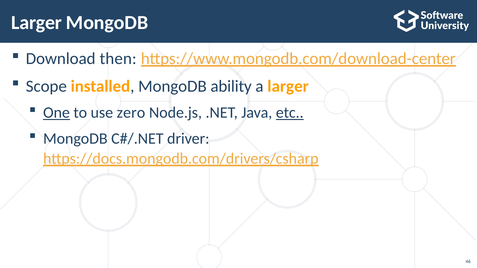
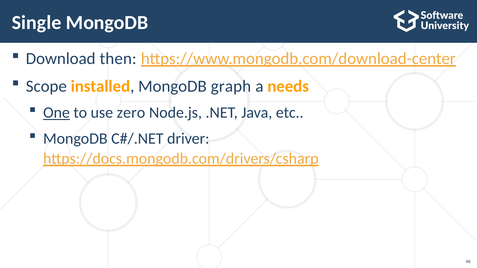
Larger: Larger -> Single (37, 23)
ability: ability -> graph (231, 86)
a larger: larger -> needs (288, 86)
etc underline: present -> none (290, 113)
